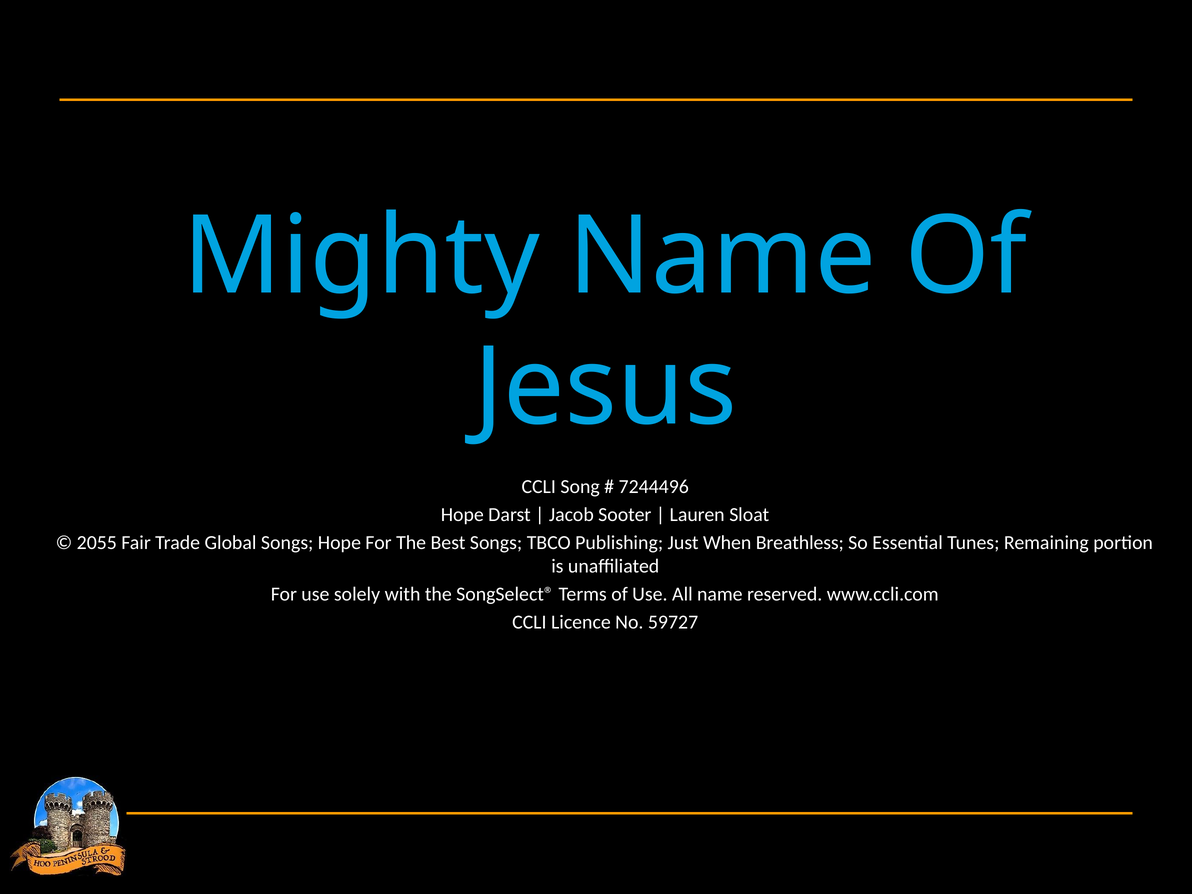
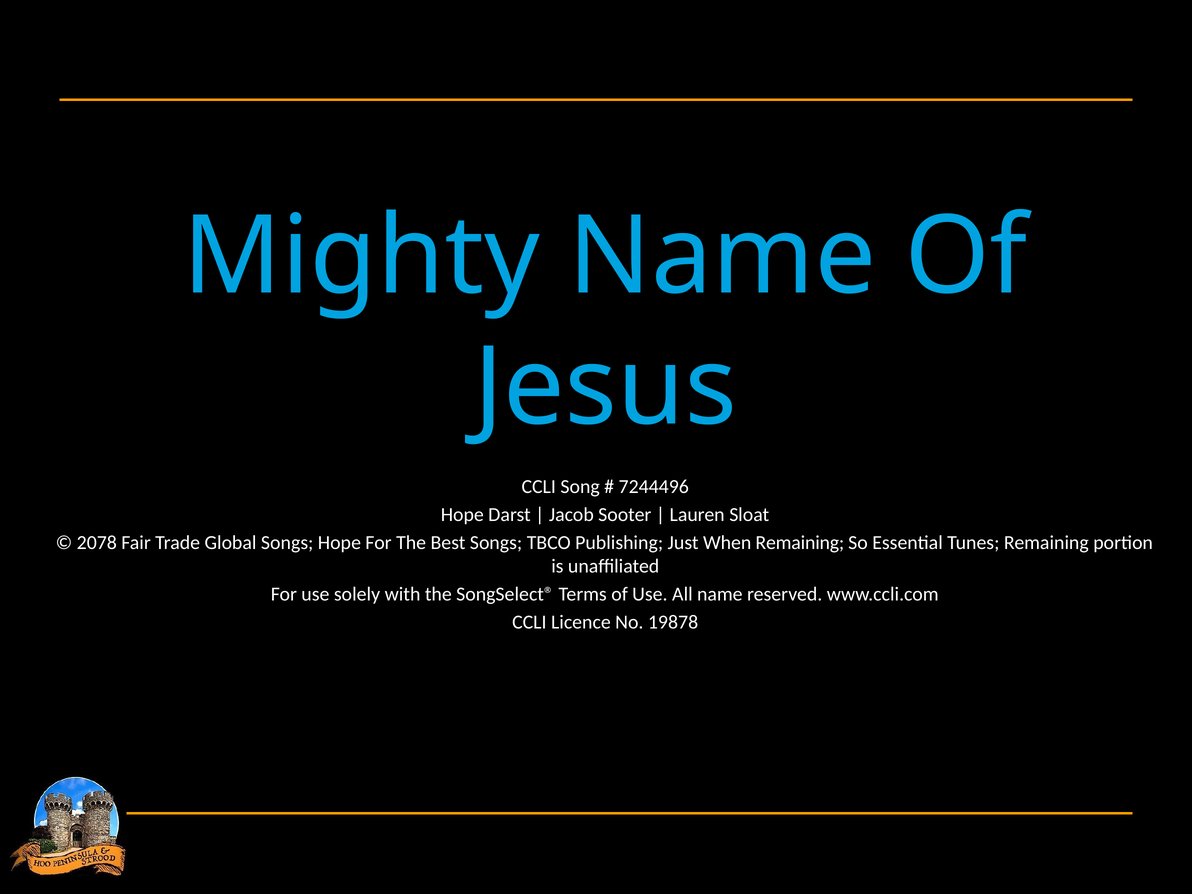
2055: 2055 -> 2078 (97, 543)
When Breathless: Breathless -> Remaining (800, 543)
59727: 59727 -> 19878 (673, 622)
